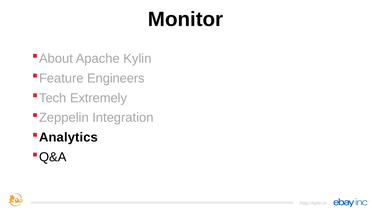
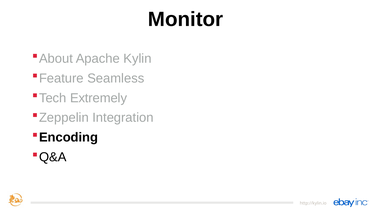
Engineers: Engineers -> Seamless (116, 78)
Analytics: Analytics -> Encoding (69, 137)
